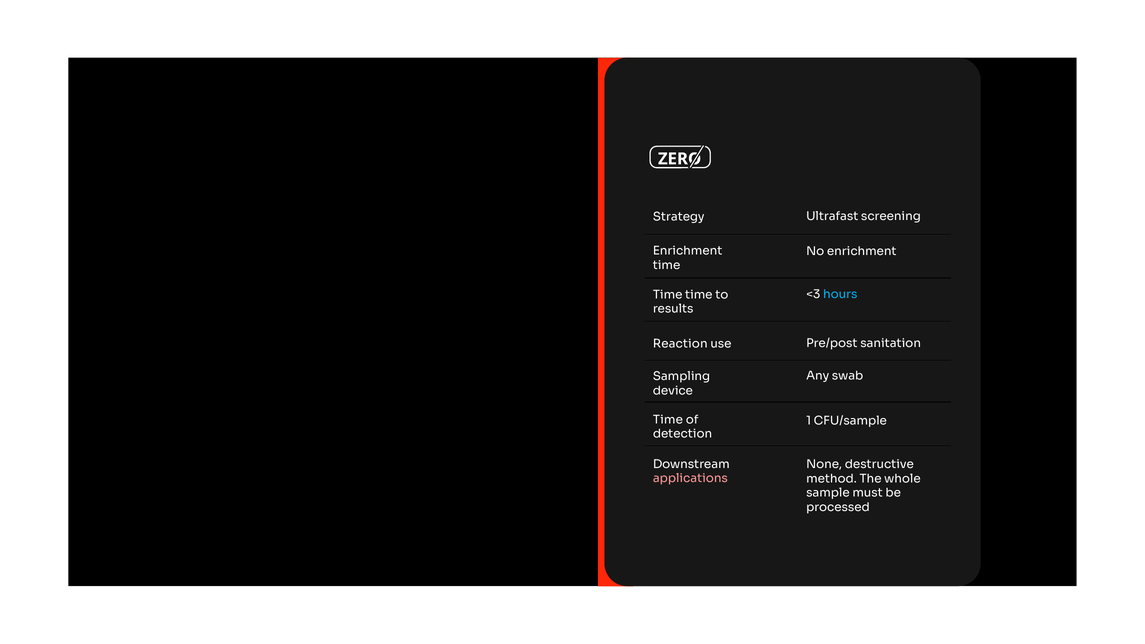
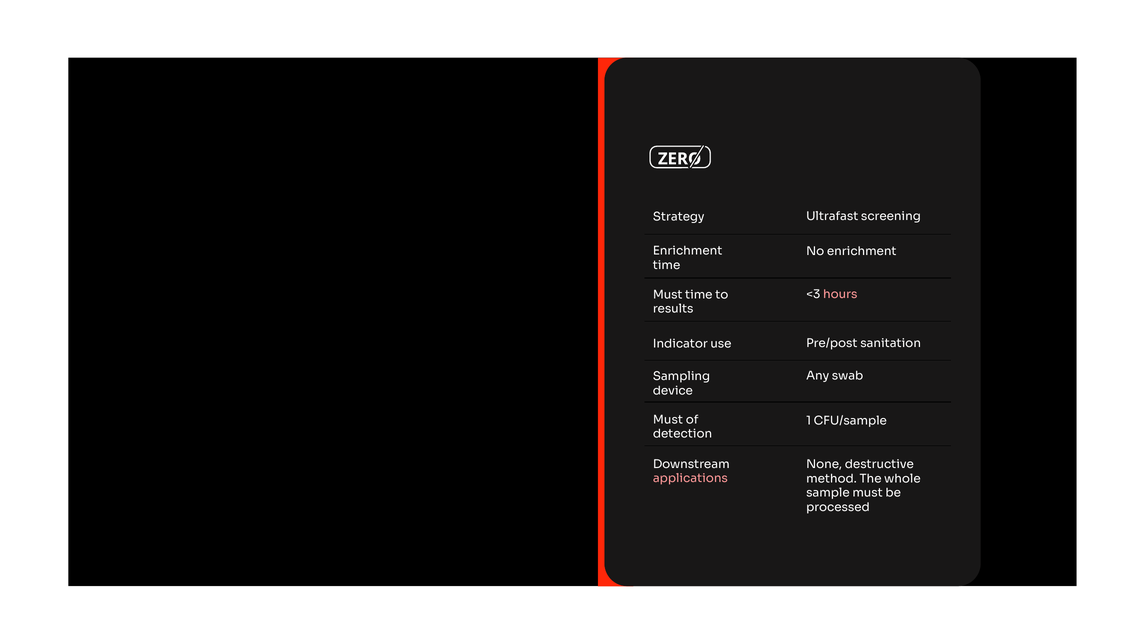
hours colour: light blue -> pink (840, 294)
Time: Time -> Must (668, 295)
Reaction: Reaction -> Indicator (680, 344)
Time: Time -> Must (668, 420)
